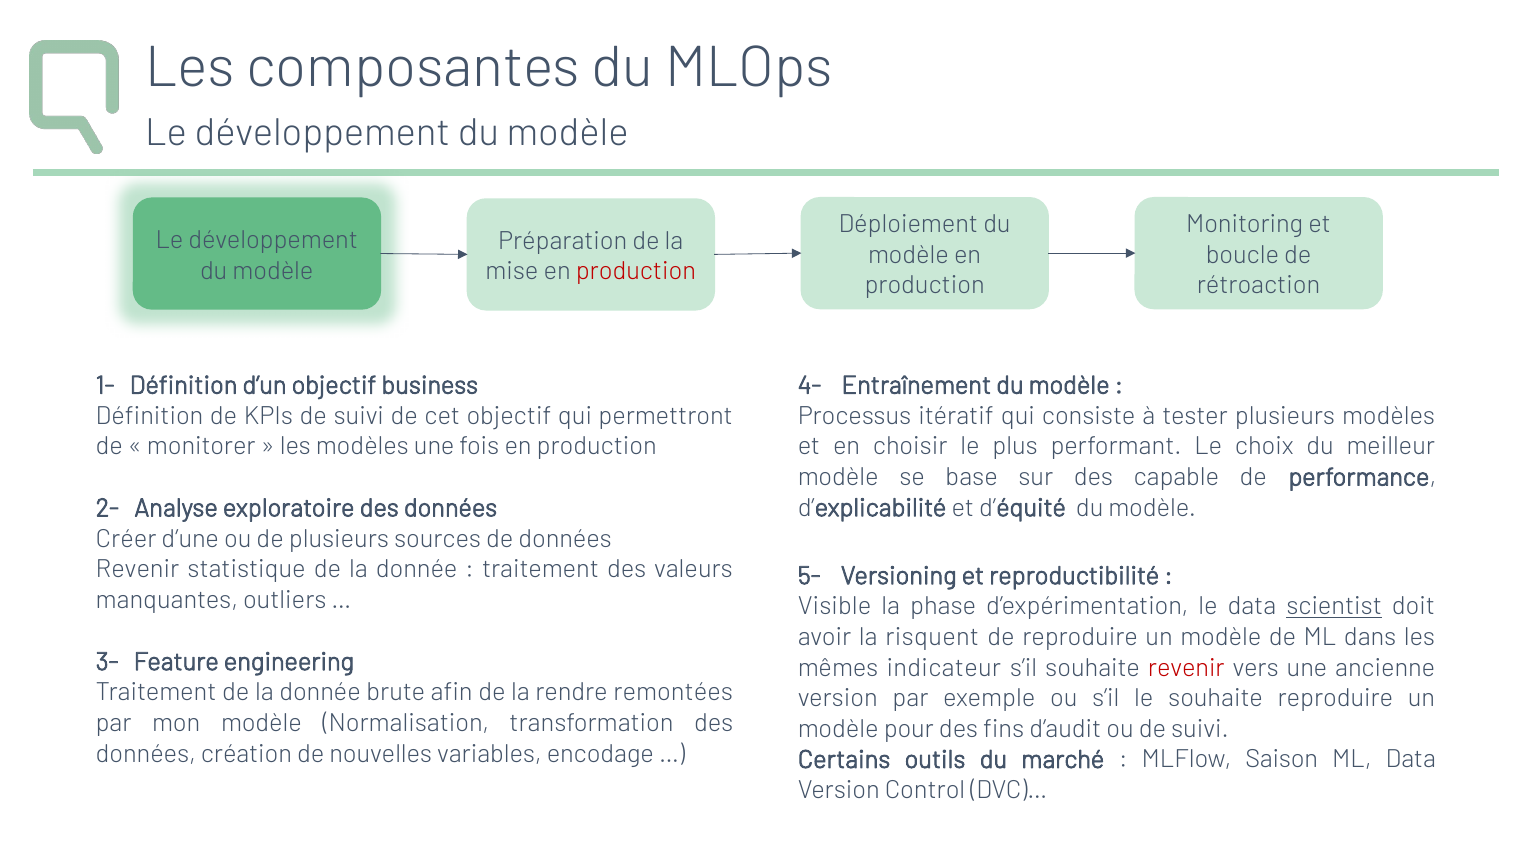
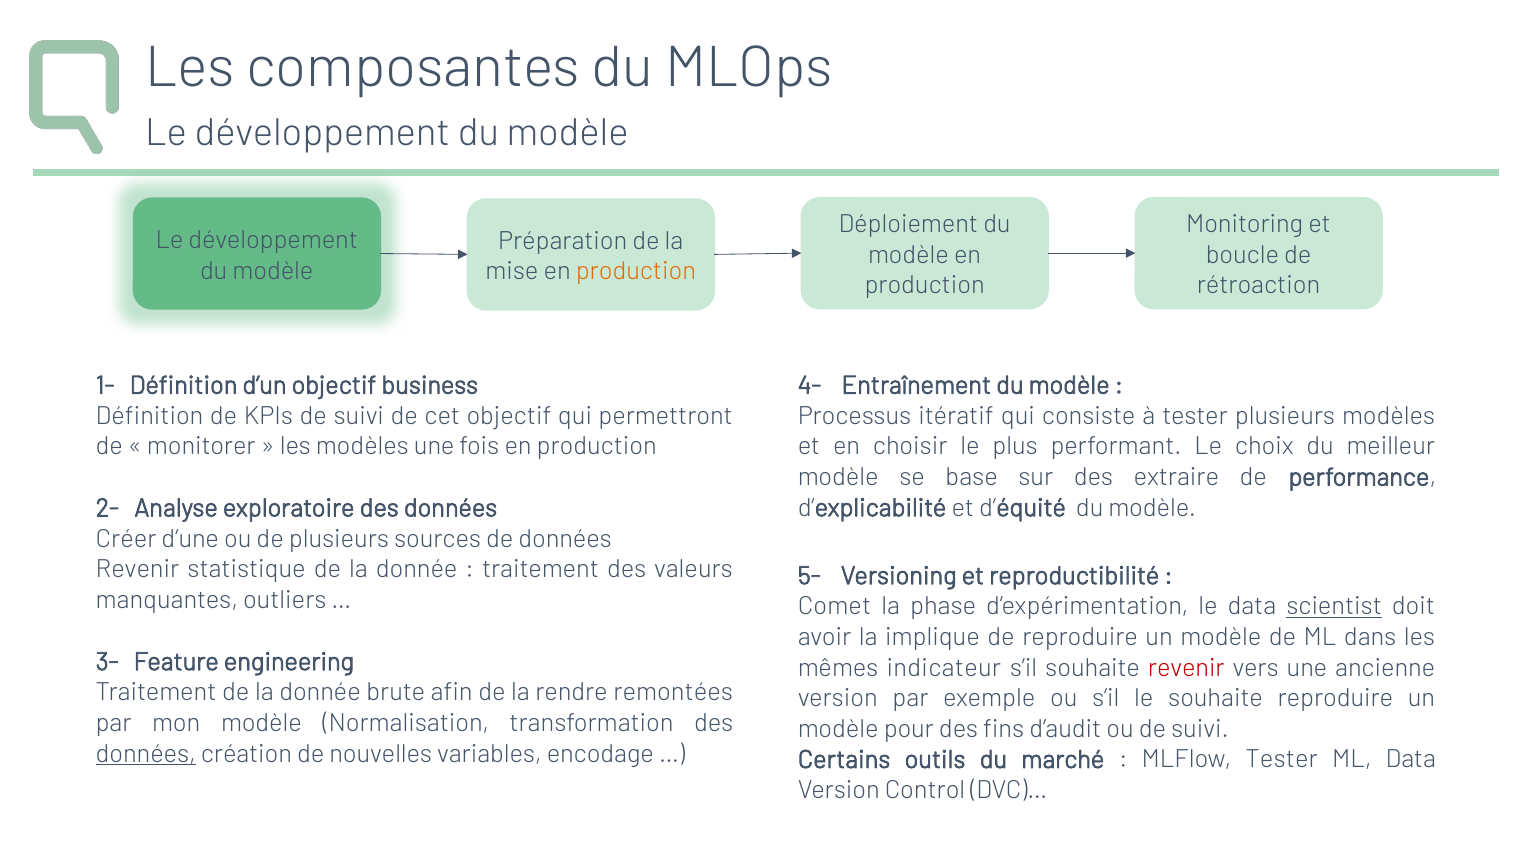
production colour: red -> orange (636, 271)
capable: capable -> extraire (1176, 477)
Visible: Visible -> Comet (835, 606)
risquent: risquent -> implique (932, 637)
données underline: none -> present (146, 753)
MLFlow Saison: Saison -> Tester (1282, 759)
